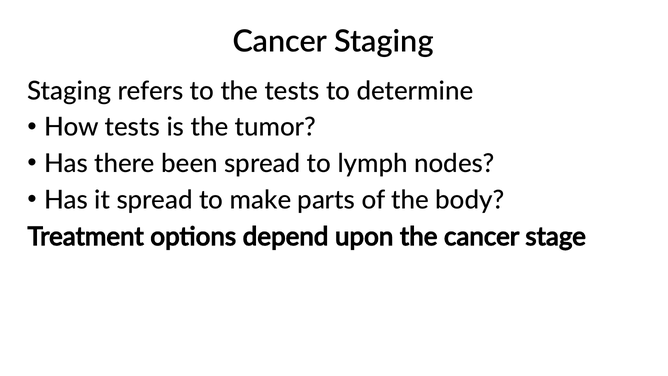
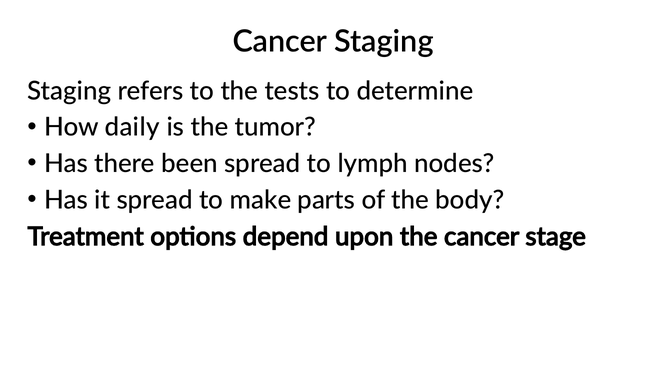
How tests: tests -> daily (132, 127)
